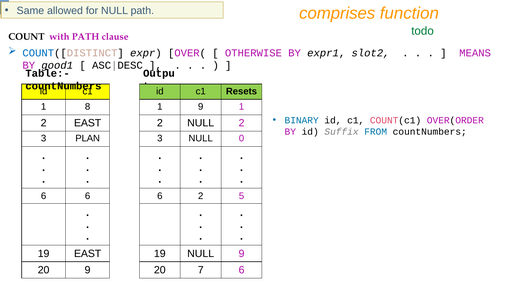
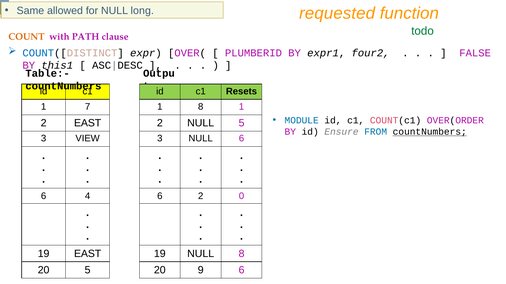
NULL path: path -> long (142, 11)
comprises: comprises -> requested (337, 13)
COUNT colour: black -> orange (26, 37)
OTHERWISE: OTHERWISE -> PLUMBERID (253, 53)
slot2: slot2 -> four2 (371, 53)
MEANS: MEANS -> FALSE (475, 53)
good1: good1 -> this1 (57, 66)
8: 8 -> 7 (88, 107)
1 9: 9 -> 8 (201, 107)
BINARY: BINARY -> MODULE (302, 121)
NULL 2: 2 -> 5 (242, 123)
Suffix: Suffix -> Ensure (341, 132)
countNumbers underline: none -> present (430, 132)
PLAN: PLAN -> VIEW (88, 139)
NULL 0: 0 -> 6 (242, 139)
6 6: 6 -> 4 (88, 196)
5: 5 -> 0 (242, 196)
NULL 9: 9 -> 8 (242, 254)
20 9: 9 -> 5 (88, 271)
7: 7 -> 9 (201, 271)
